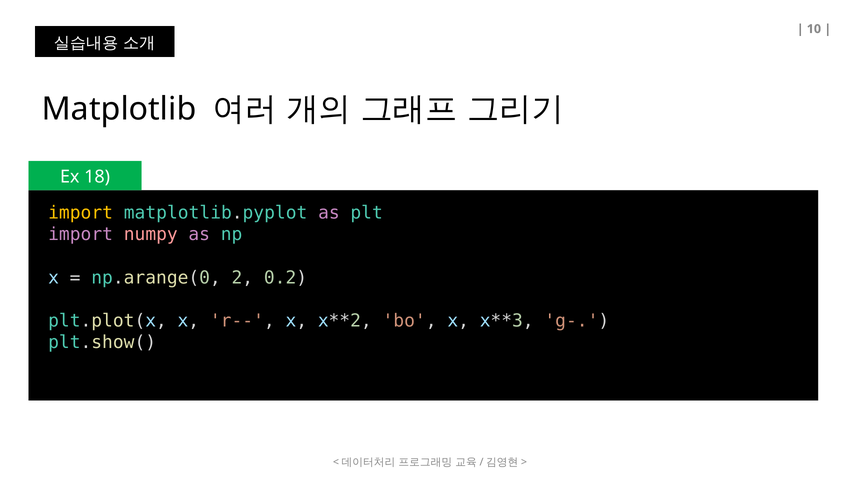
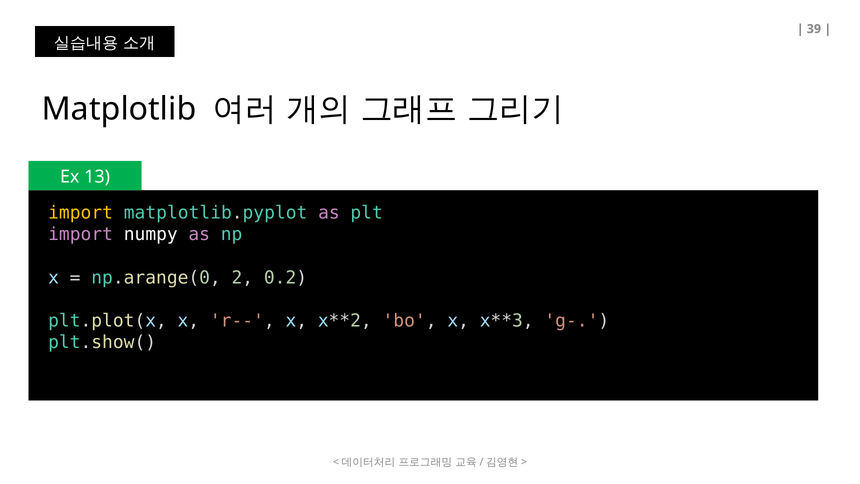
10: 10 -> 39 (814, 29)
18: 18 -> 13 (97, 177)
numpy colour: pink -> white (151, 234)
